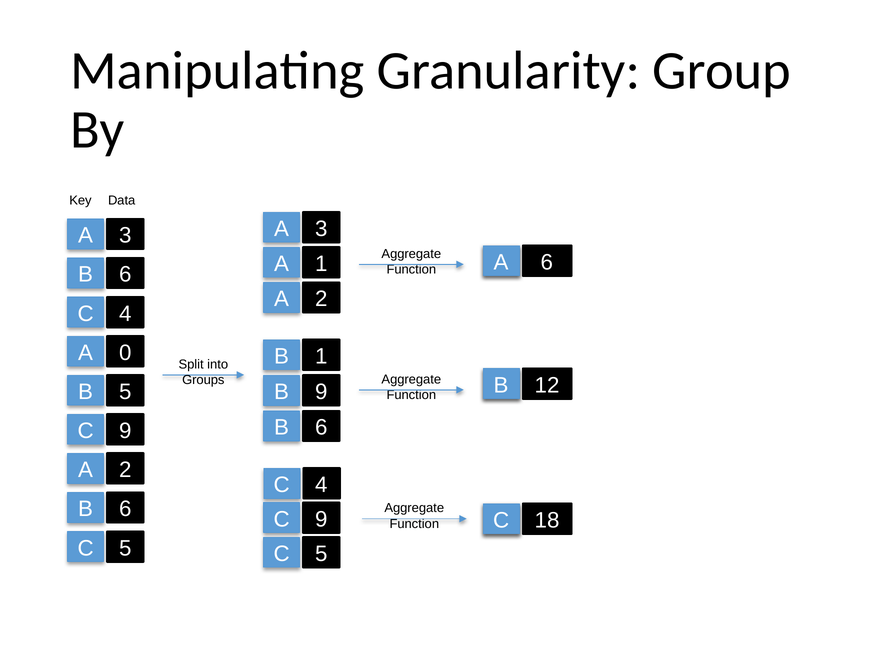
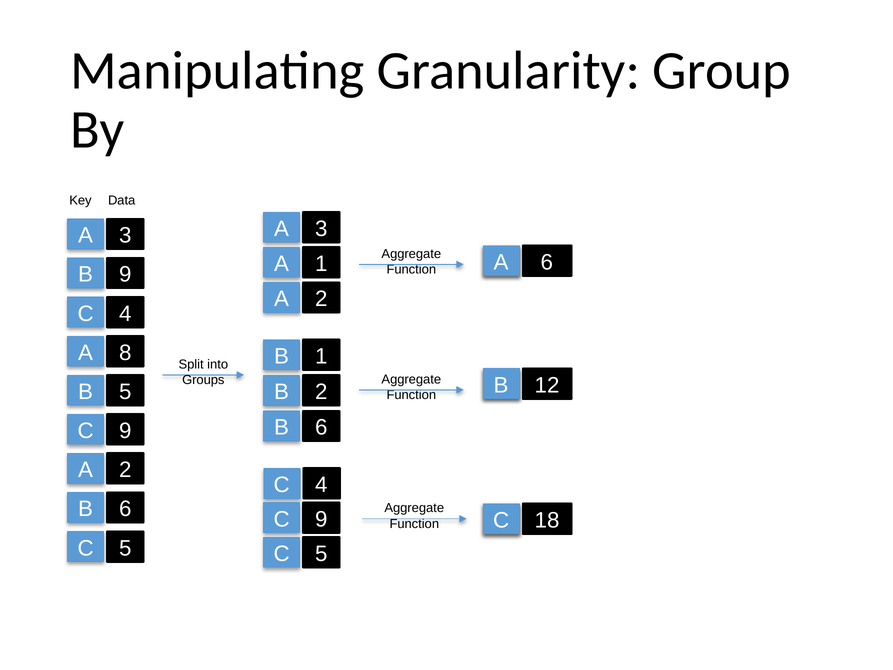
6: 6 -> 9 (125, 274)
0: 0 -> 8 (125, 353)
B 9: 9 -> 2 (321, 392)
